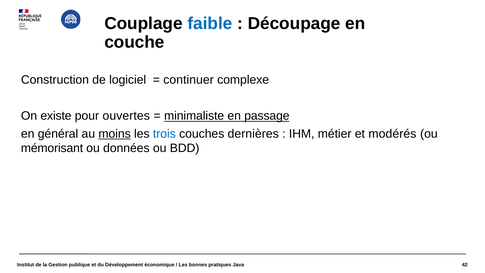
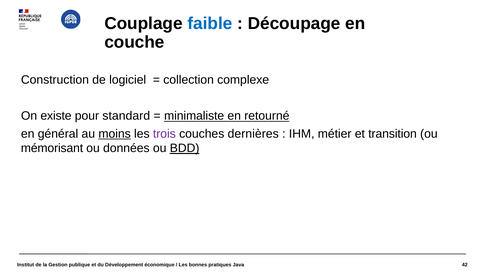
continuer: continuer -> collection (189, 80)
ouvertes: ouvertes -> standard (126, 116)
passage: passage -> retourné (267, 116)
trois colour: blue -> purple (164, 134)
modérés: modérés -> transition (393, 134)
BDD underline: none -> present (185, 148)
